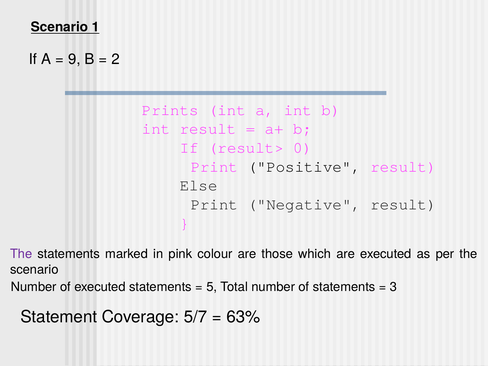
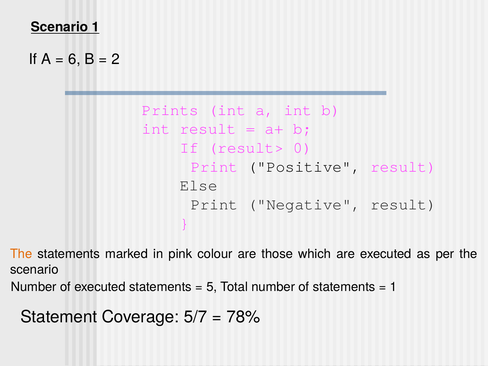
9: 9 -> 6 (74, 59)
The colour: purple -> orange (21, 254)
3: 3 -> 1 (394, 287)
63%: 63% -> 78% (243, 317)
